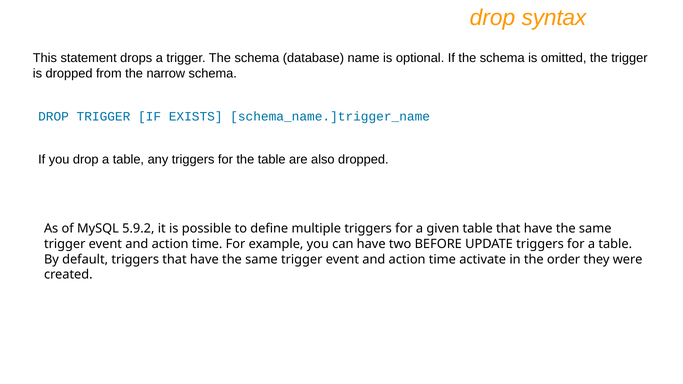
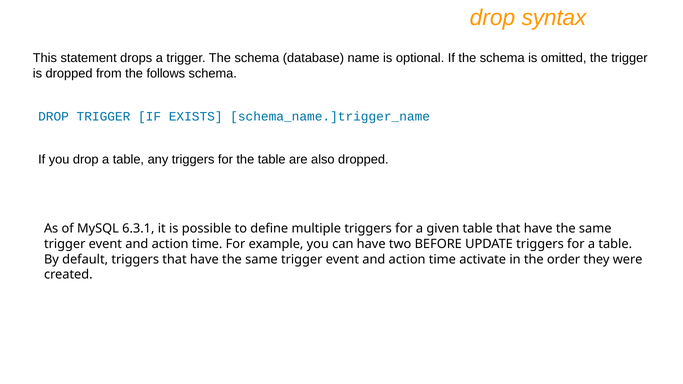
narrow: narrow -> follows (166, 73)
5.9.2: 5.9.2 -> 6.3.1 (138, 229)
